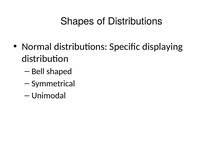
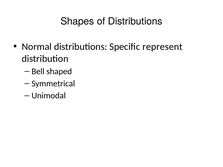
displaying: displaying -> represent (162, 47)
